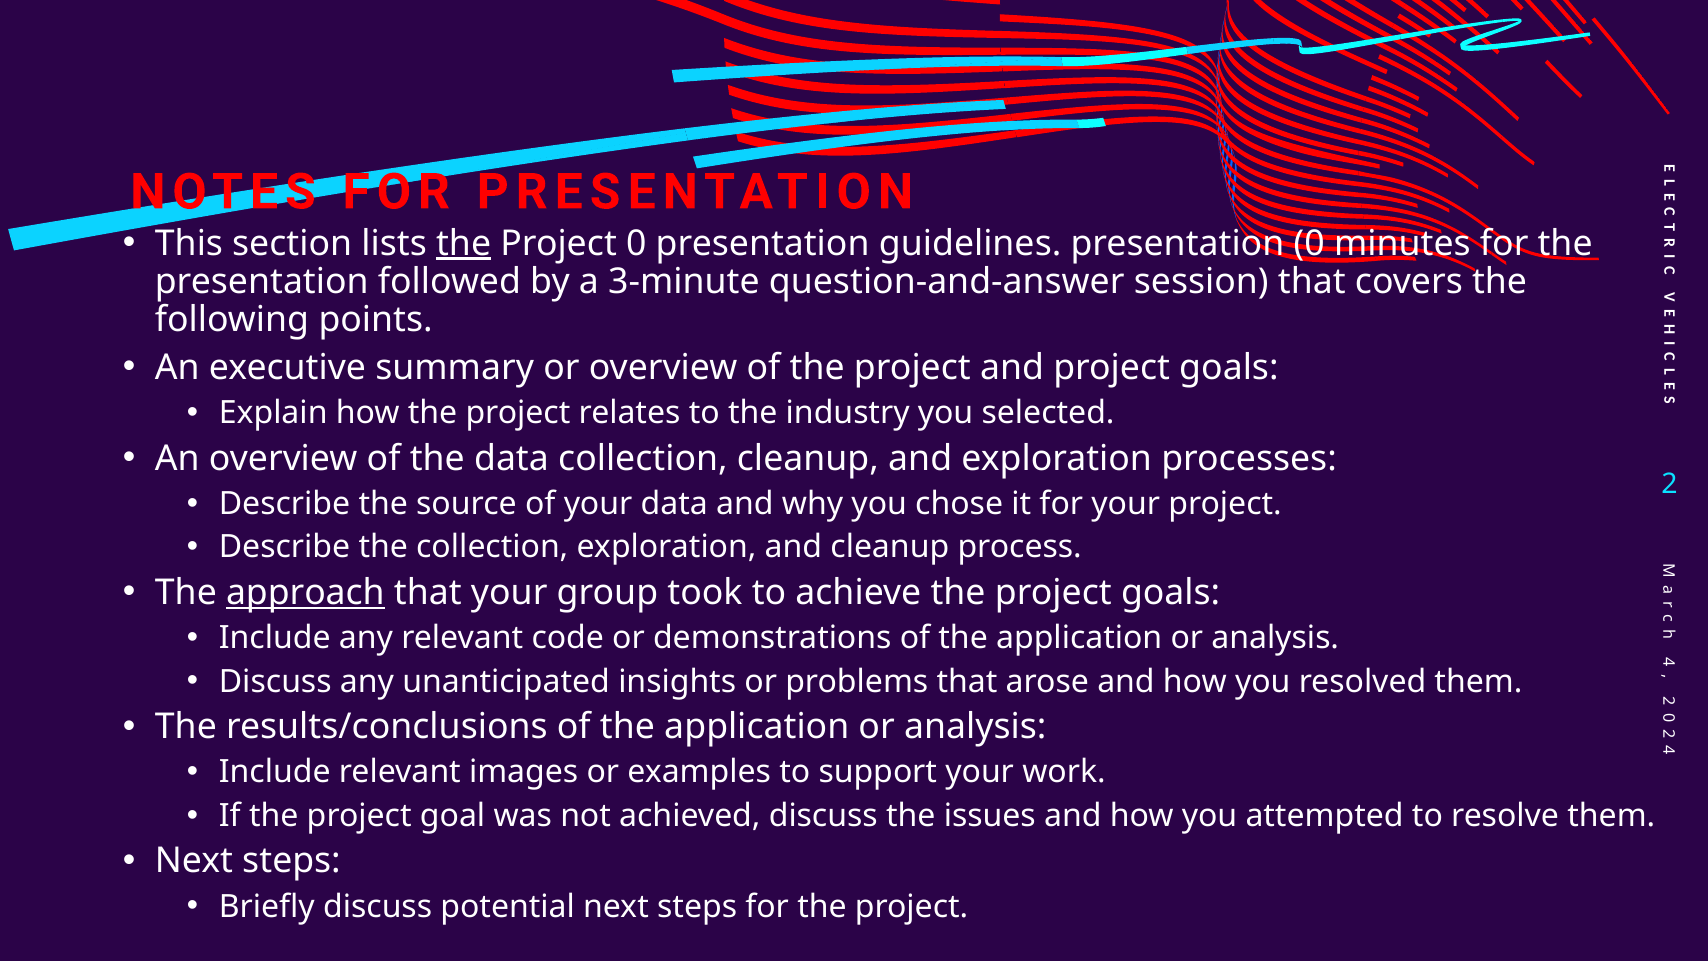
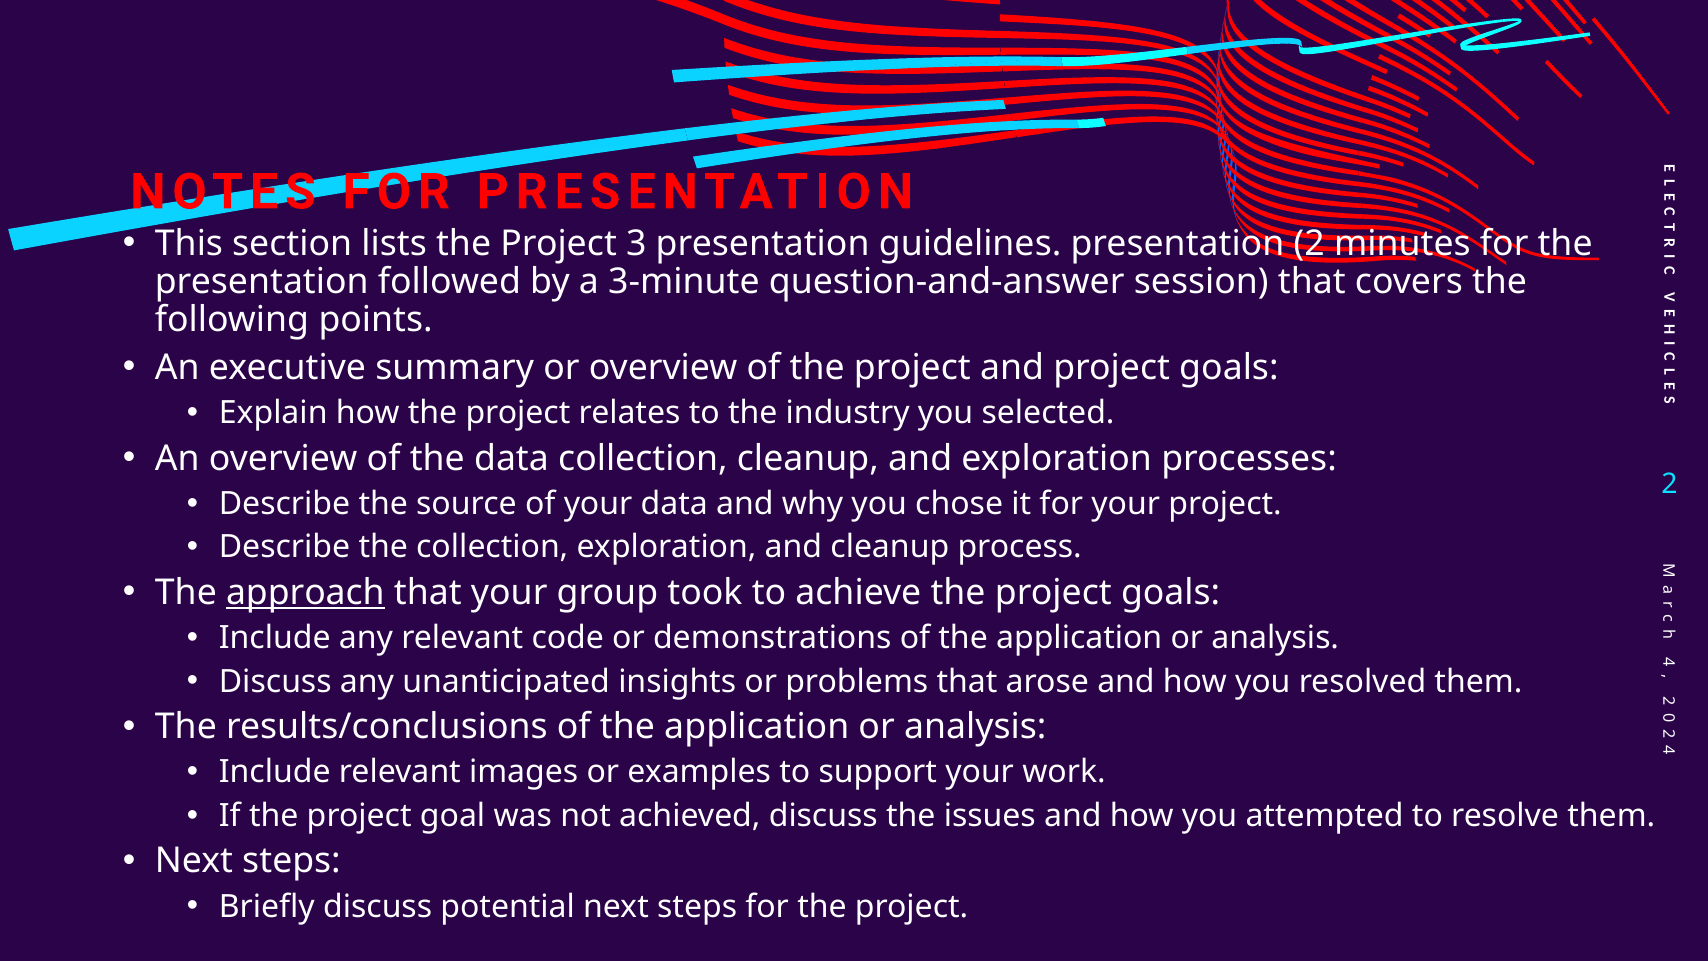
the underline: present -> none (464, 243)
Project 0: 0 -> 3 (636, 243)
presentation 0: 0 -> 2 (1309, 243)
